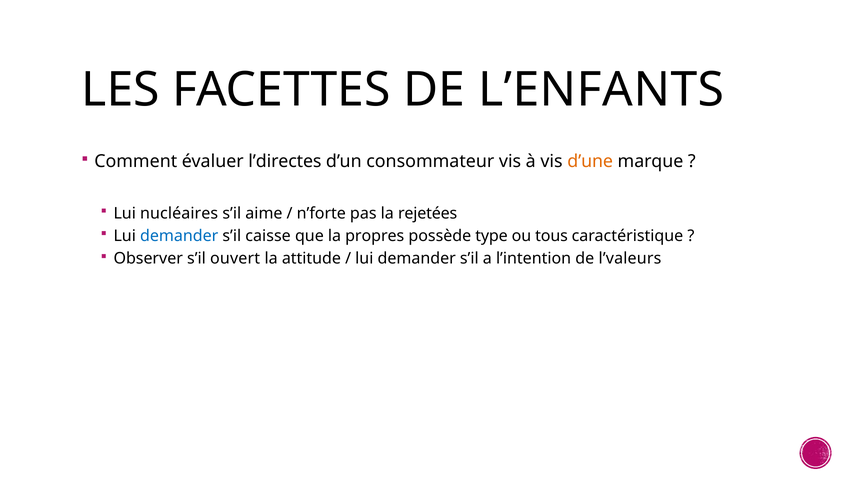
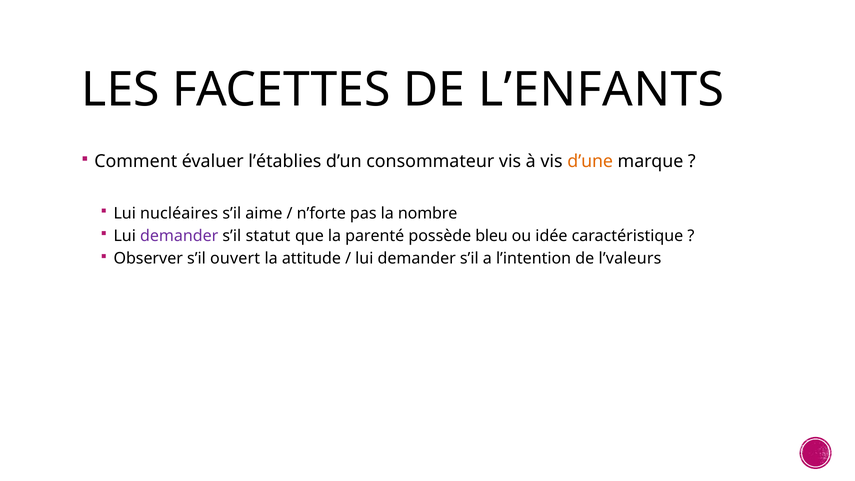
l’directes: l’directes -> l’établies (285, 161)
rejetées: rejetées -> nombre (428, 213)
demander colour: blue -> purple (179, 236)
caisse: caisse -> statut (268, 236)
propres: propres -> parenté (375, 236)
type: type -> bleu (491, 236)
tous: tous -> idée (551, 236)
